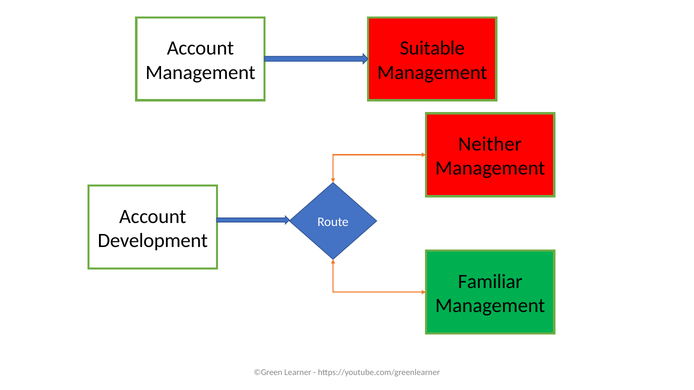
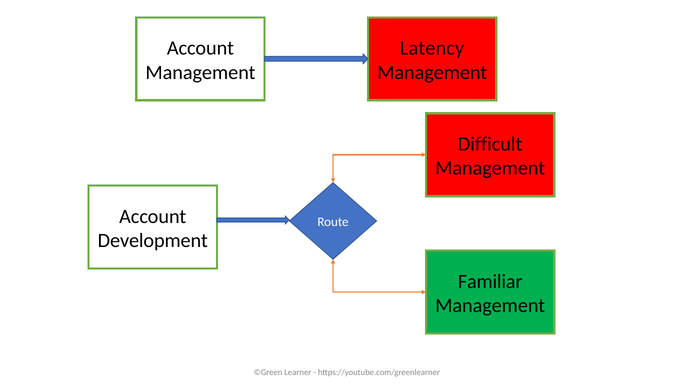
Suitable: Suitable -> Latency (432, 48)
Neither: Neither -> Difficult (490, 144)
